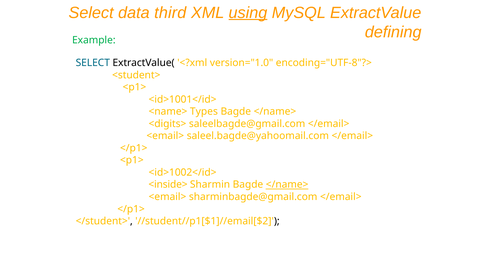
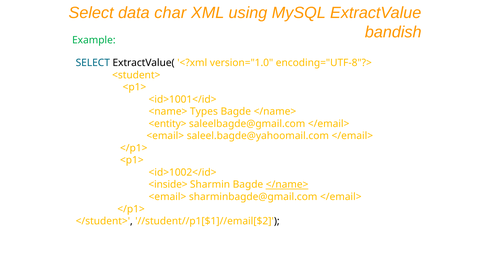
third: third -> char (170, 13)
using underline: present -> none (248, 13)
defining: defining -> bandish (393, 32)
<digits>: <digits> -> <entity> (168, 123)
